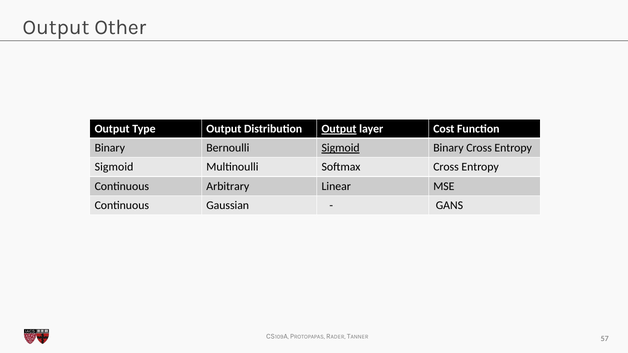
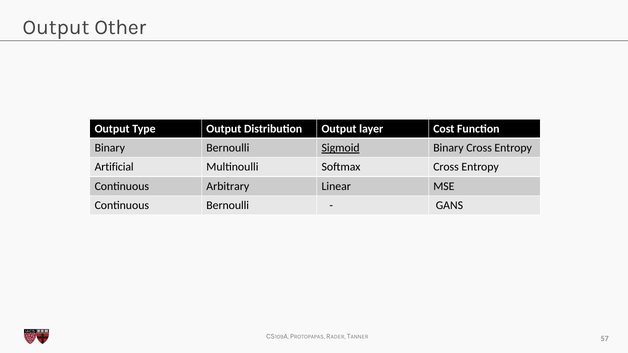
Output underline: present -> none (339, 129)
Sigmoid: Sigmoid -> Artificial (114, 167)
Continuous Gaussian: Gaussian -> Bernoulli (228, 205)
